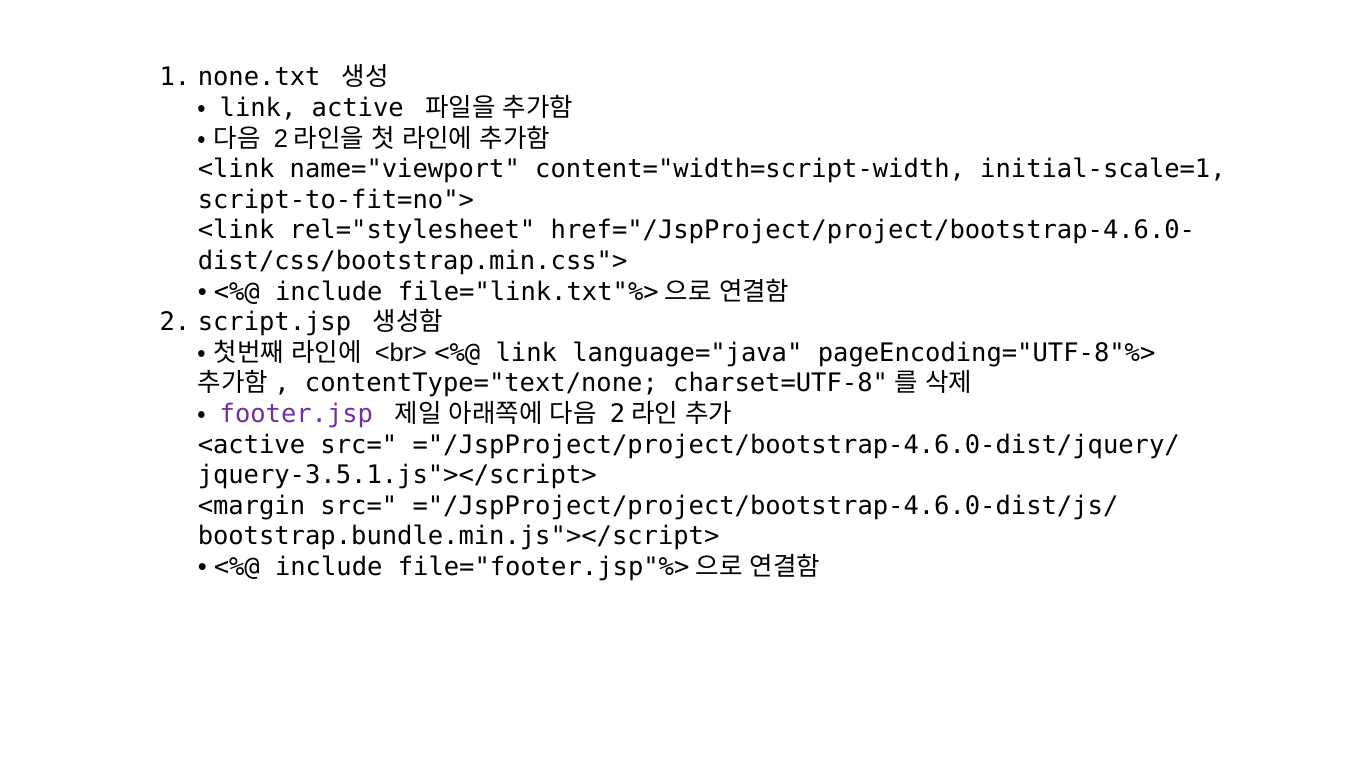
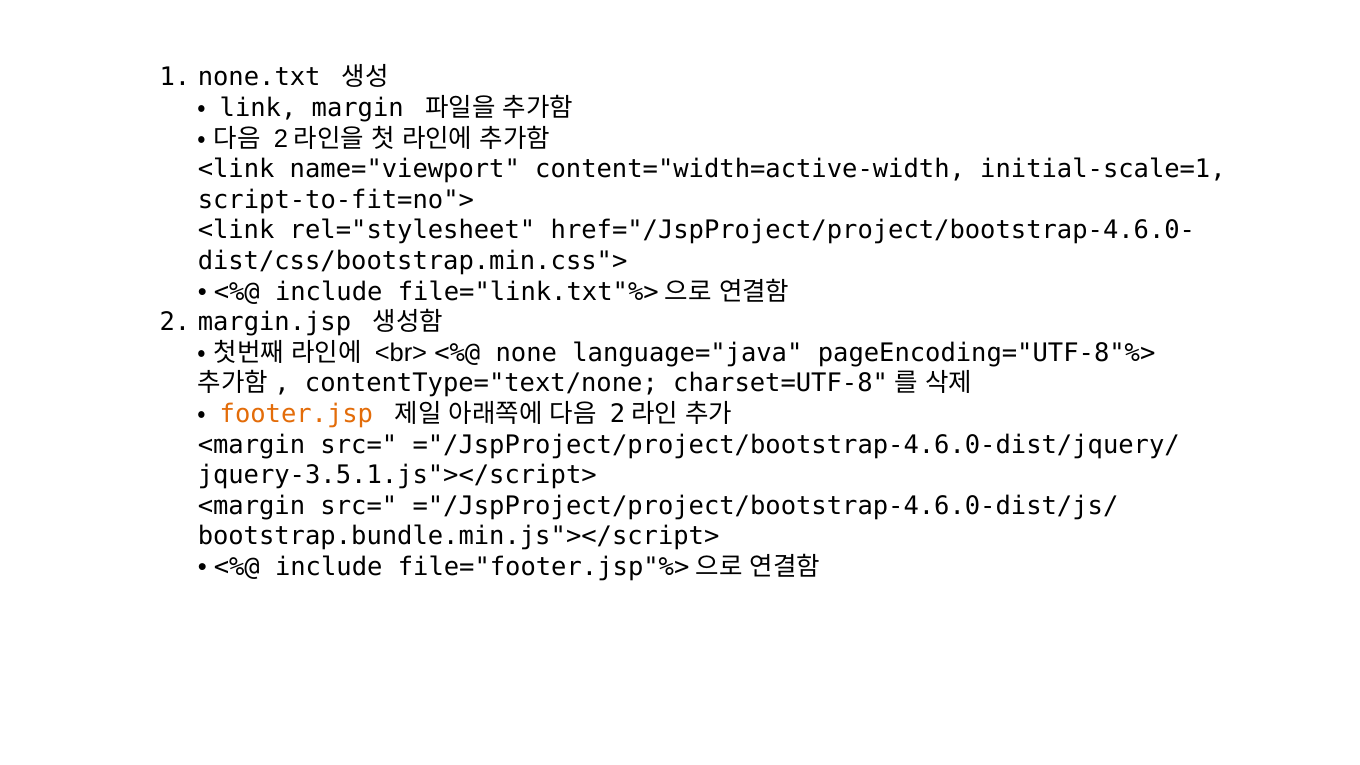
active: active -> margin (358, 108)
content="width=script-width: content="width=script-width -> content="width=active-width (750, 169)
script.jsp: script.jsp -> margin.jsp (274, 322)
link: link -> none (526, 353)
footer.jsp colour: purple -> orange (296, 414)
<active: <active -> <margin (251, 445)
